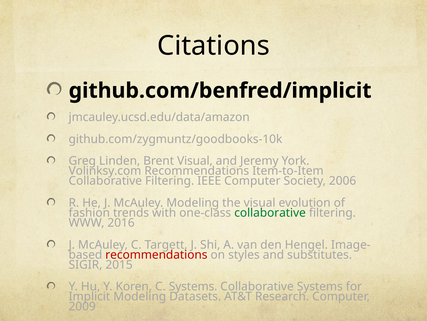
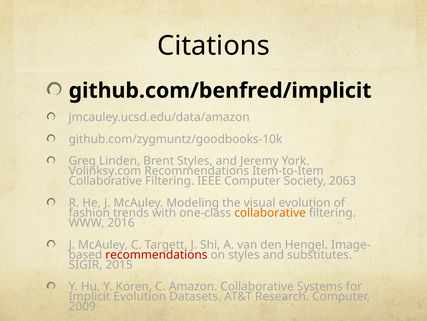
Brent Visual: Visual -> Styles (195, 161)
2006: 2006 -> 2063 (343, 181)
collaborative colour: green -> orange (270, 212)
C Systems: Systems -> Amazon (193, 286)
Implicit Modeling: Modeling -> Evolution (140, 296)
